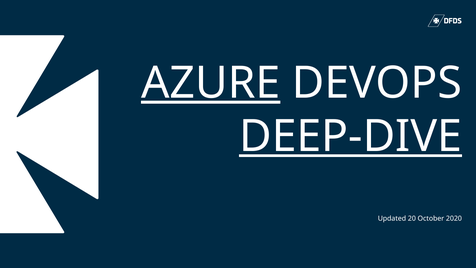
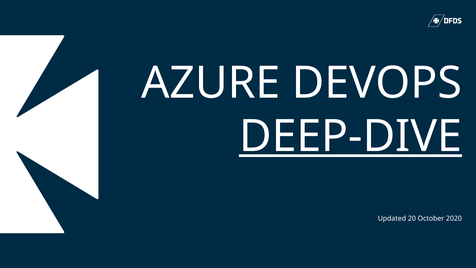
AZURE underline: present -> none (211, 83)
